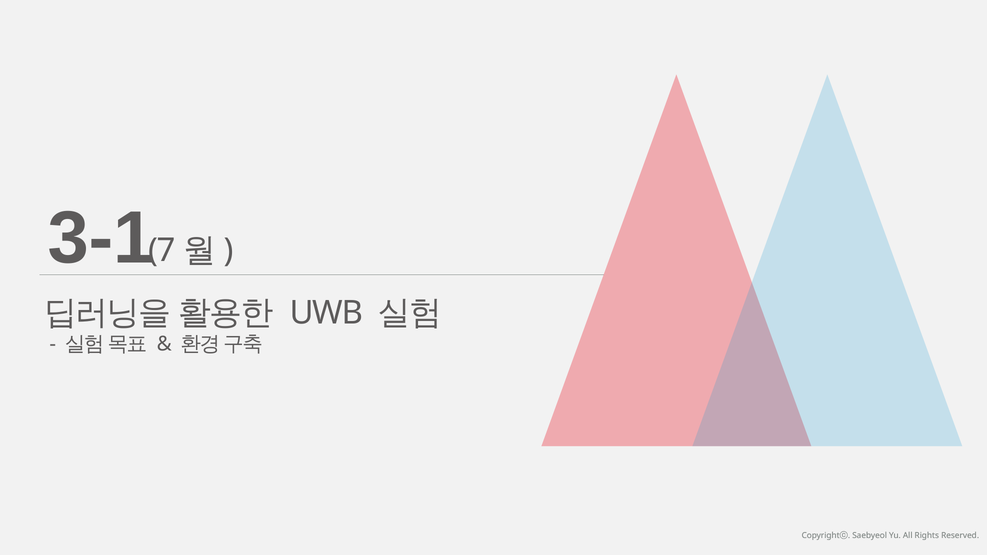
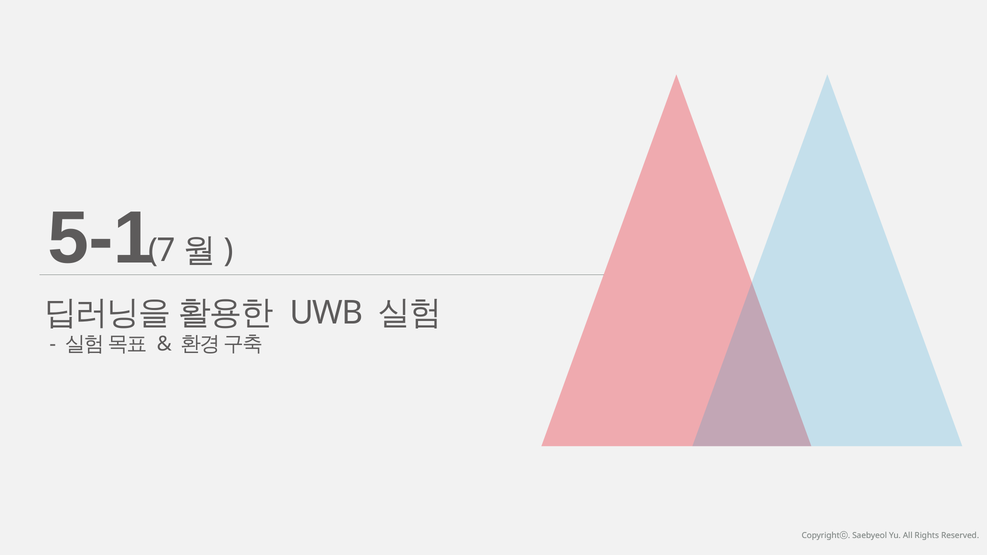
3-1: 3-1 -> 5-1 (101, 238)
